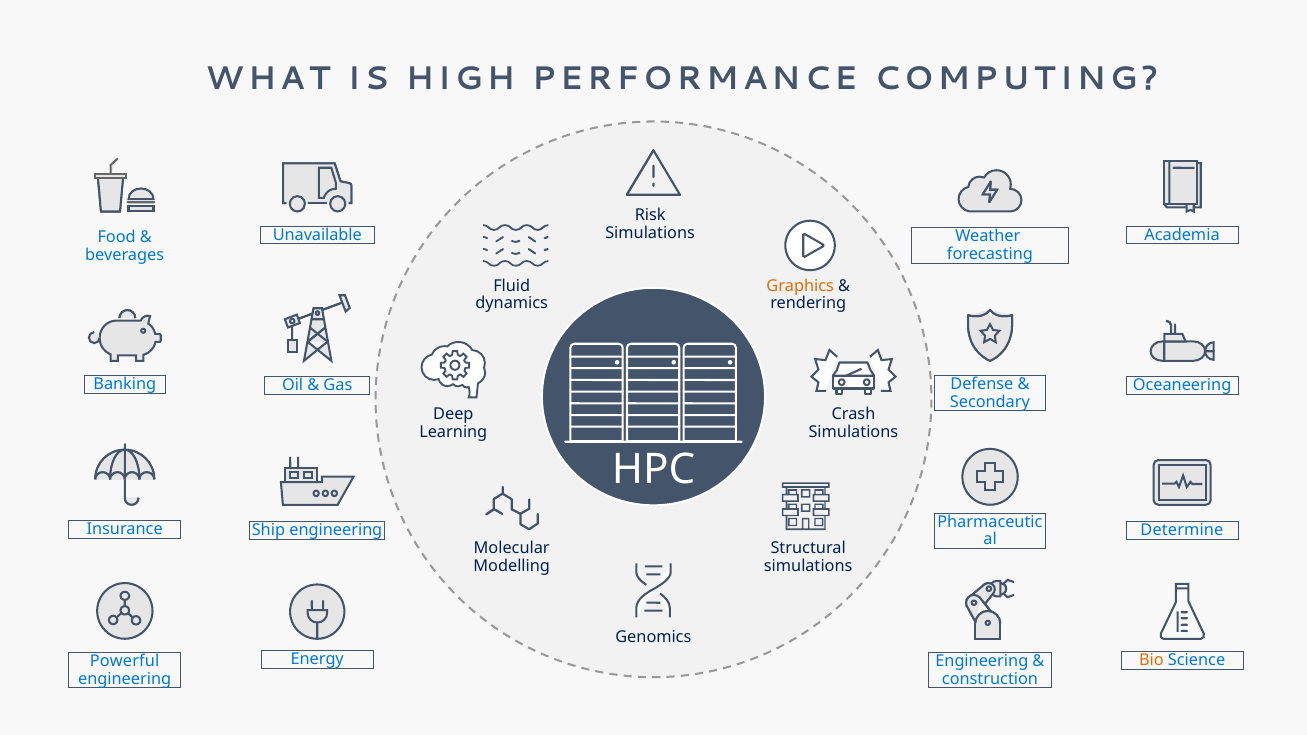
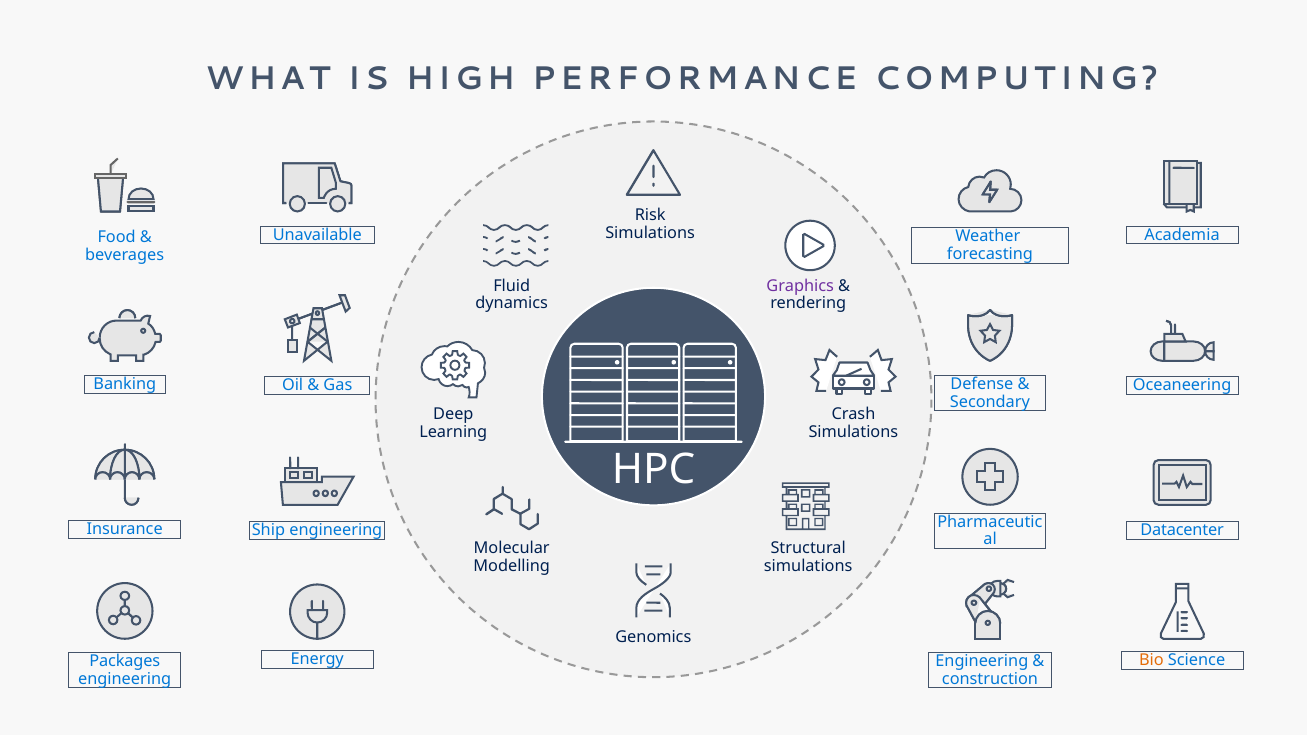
Graphics colour: orange -> purple (800, 286)
Determine: Determine -> Datacenter (1182, 531)
Powerful: Powerful -> Packages (125, 661)
